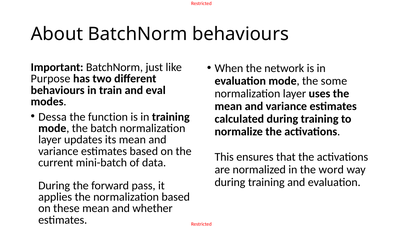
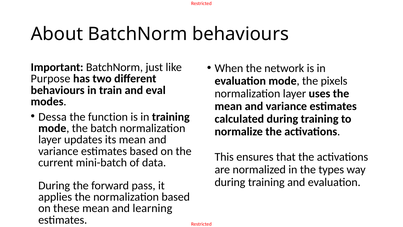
some: some -> pixels (334, 81)
word: word -> types (331, 169)
whether: whether -> learning (152, 208)
